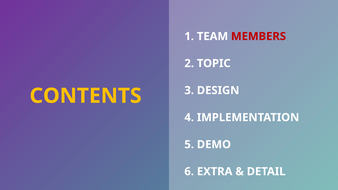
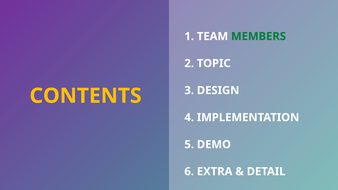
MEMBERS colour: red -> green (259, 36)
